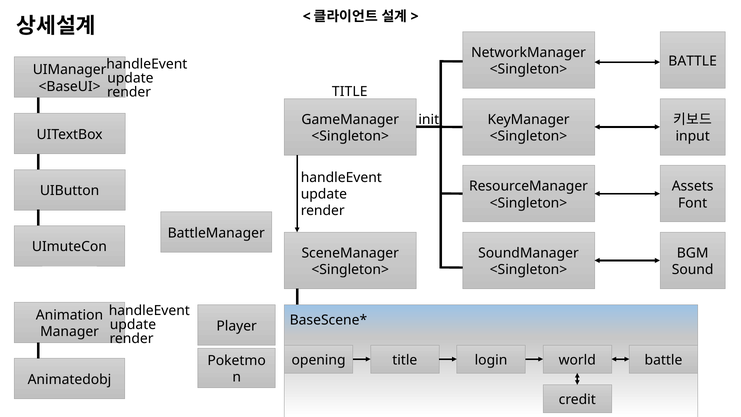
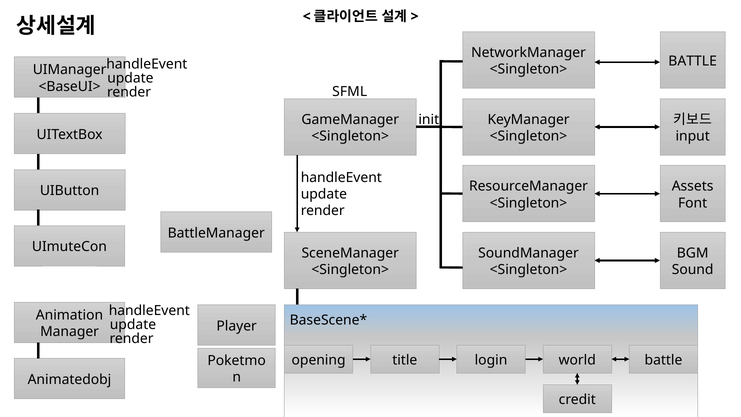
TITLE: TITLE -> SFML (350, 92)
